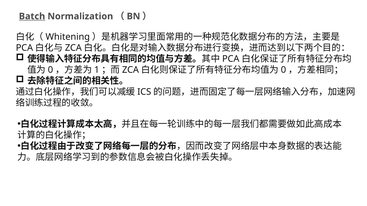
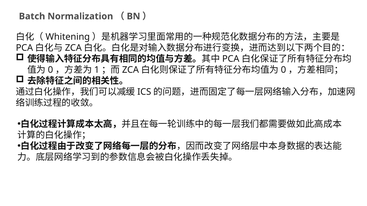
Batch underline: present -> none (32, 16)
